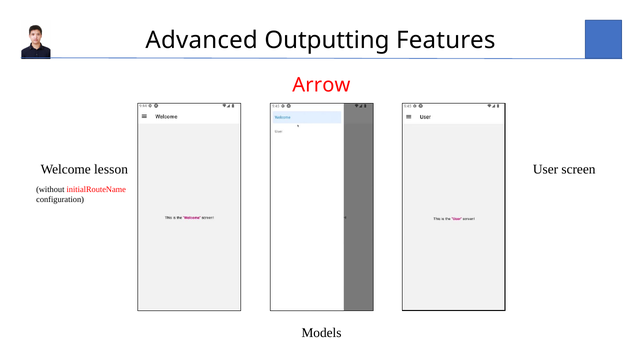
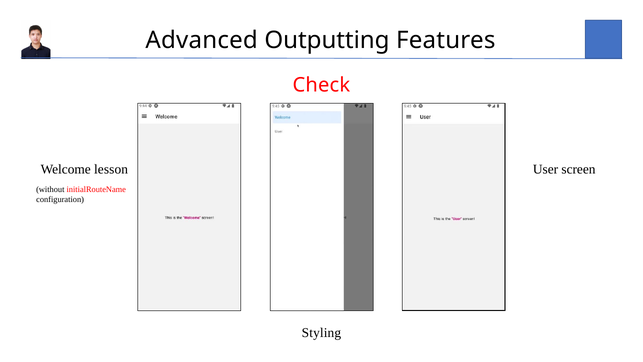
Arrow: Arrow -> Check (321, 85)
Models: Models -> Styling (321, 332)
